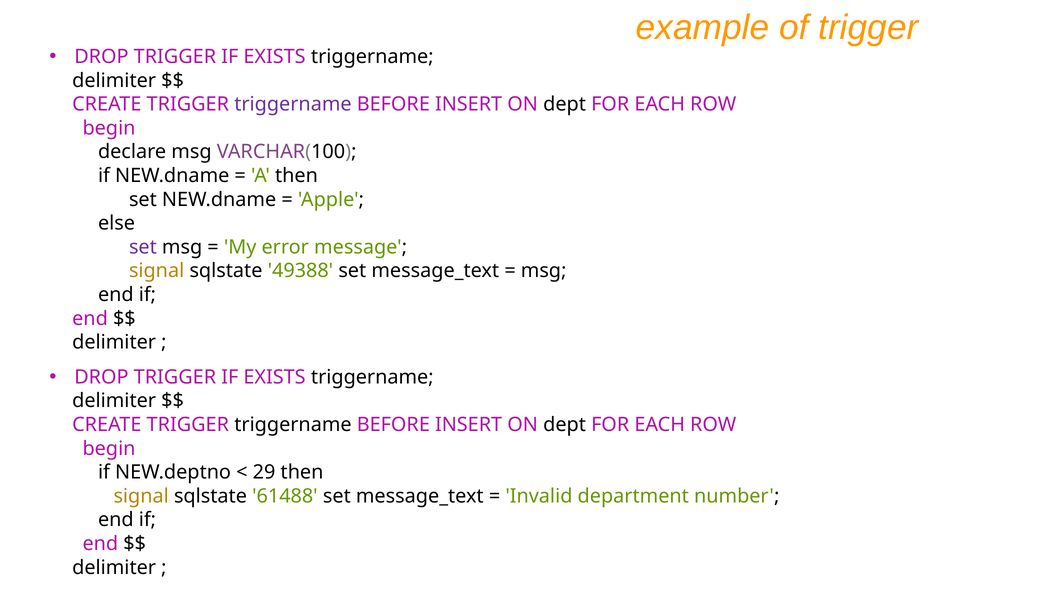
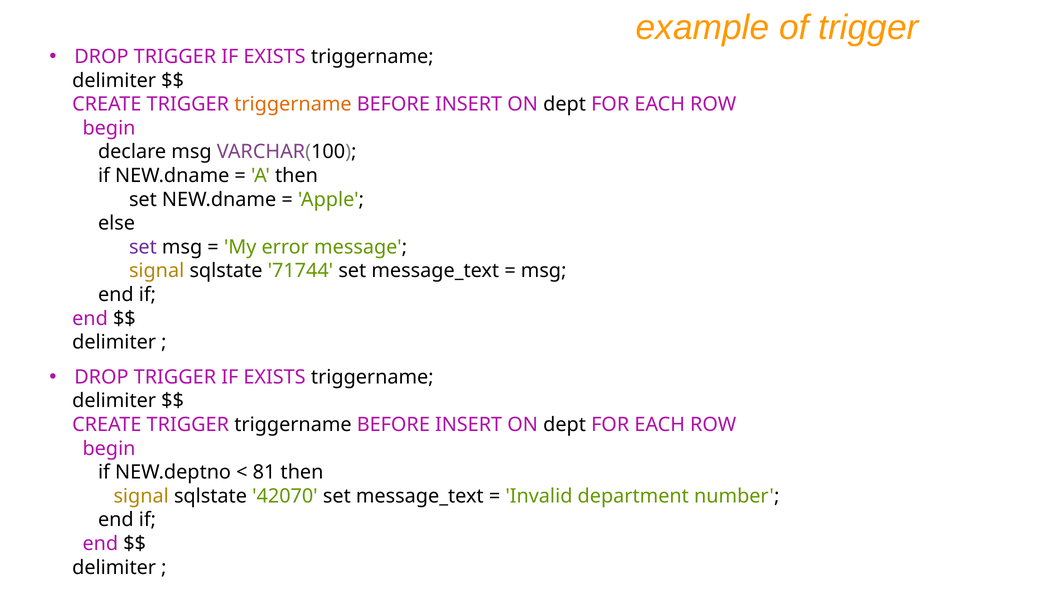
triggername colour: purple -> orange (293, 104)
49388: 49388 -> 71744 (300, 271)
29: 29 -> 81 (264, 473)
61488: 61488 -> 42070 (285, 497)
